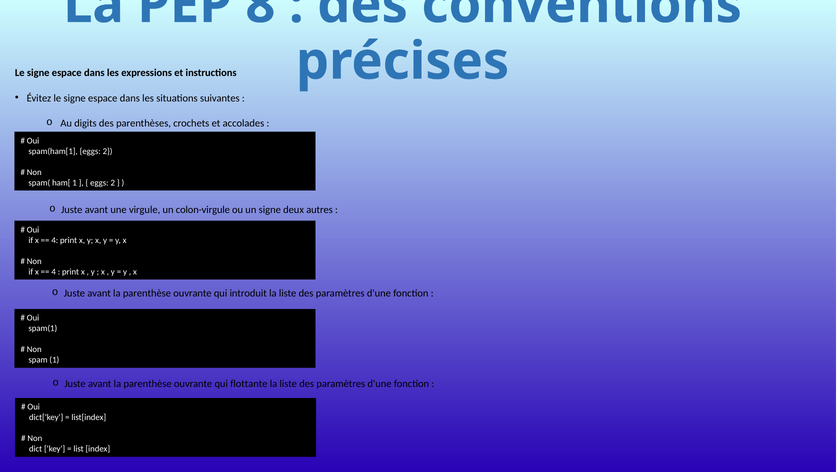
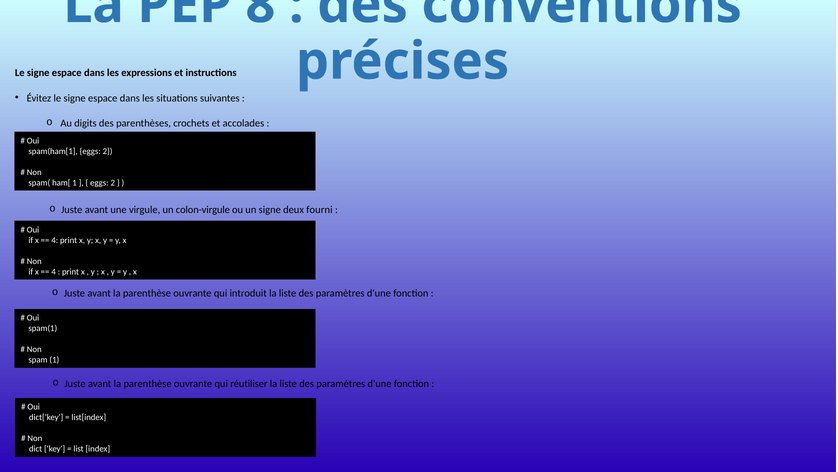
autres: autres -> fourni (319, 209)
flottante: flottante -> réutiliser (249, 383)
